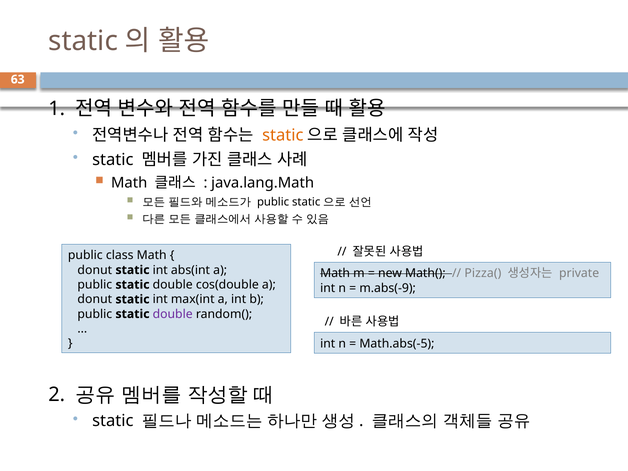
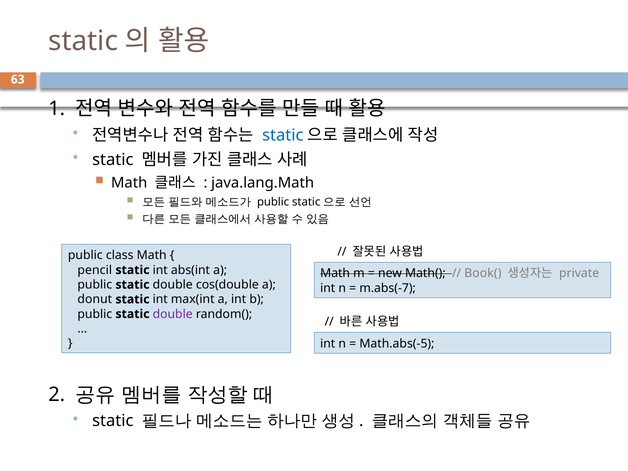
static colour: orange -> blue (283, 135)
donut: donut -> pencil (95, 270)
Pizza(: Pizza( -> Book( (483, 273)
m.abs(-9: m.abs(-9 -> m.abs(-7 (388, 288)
